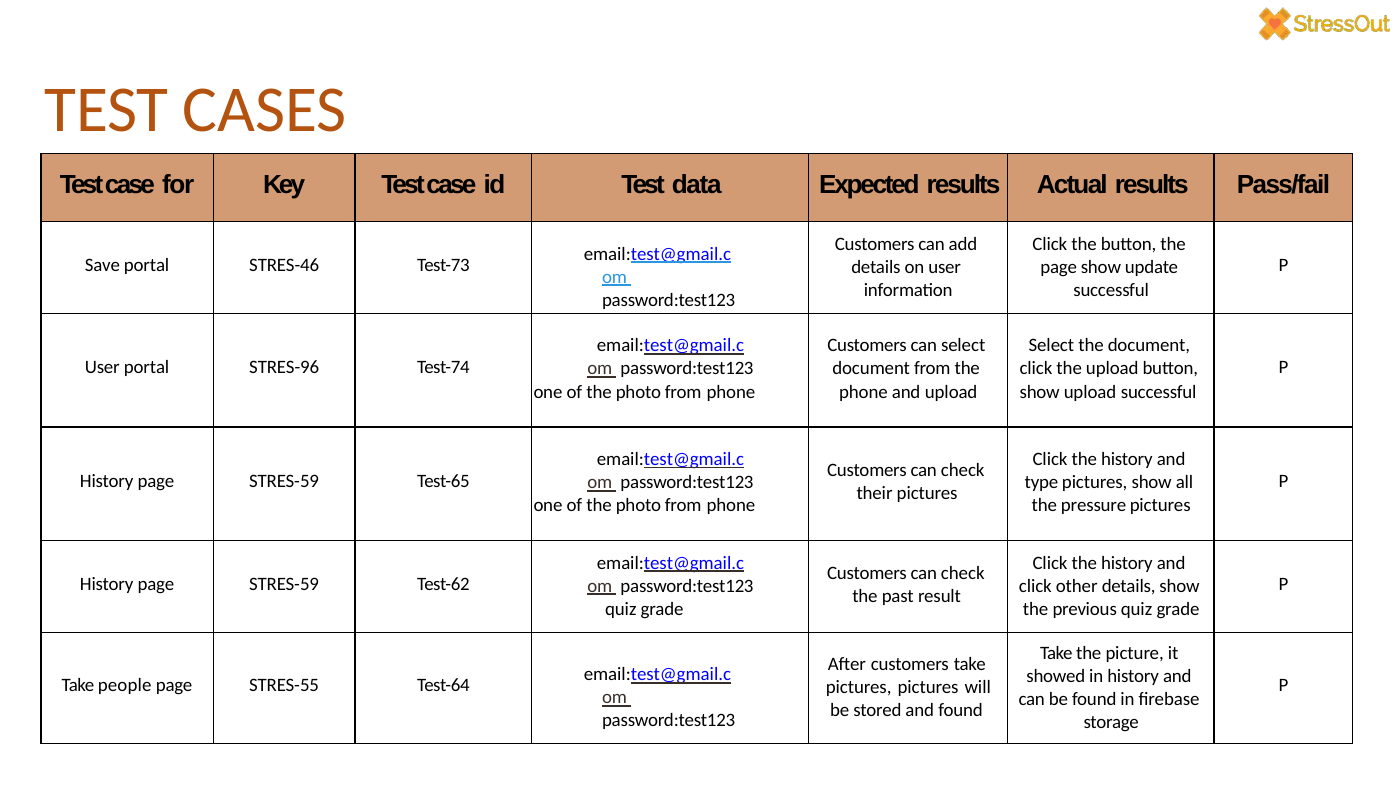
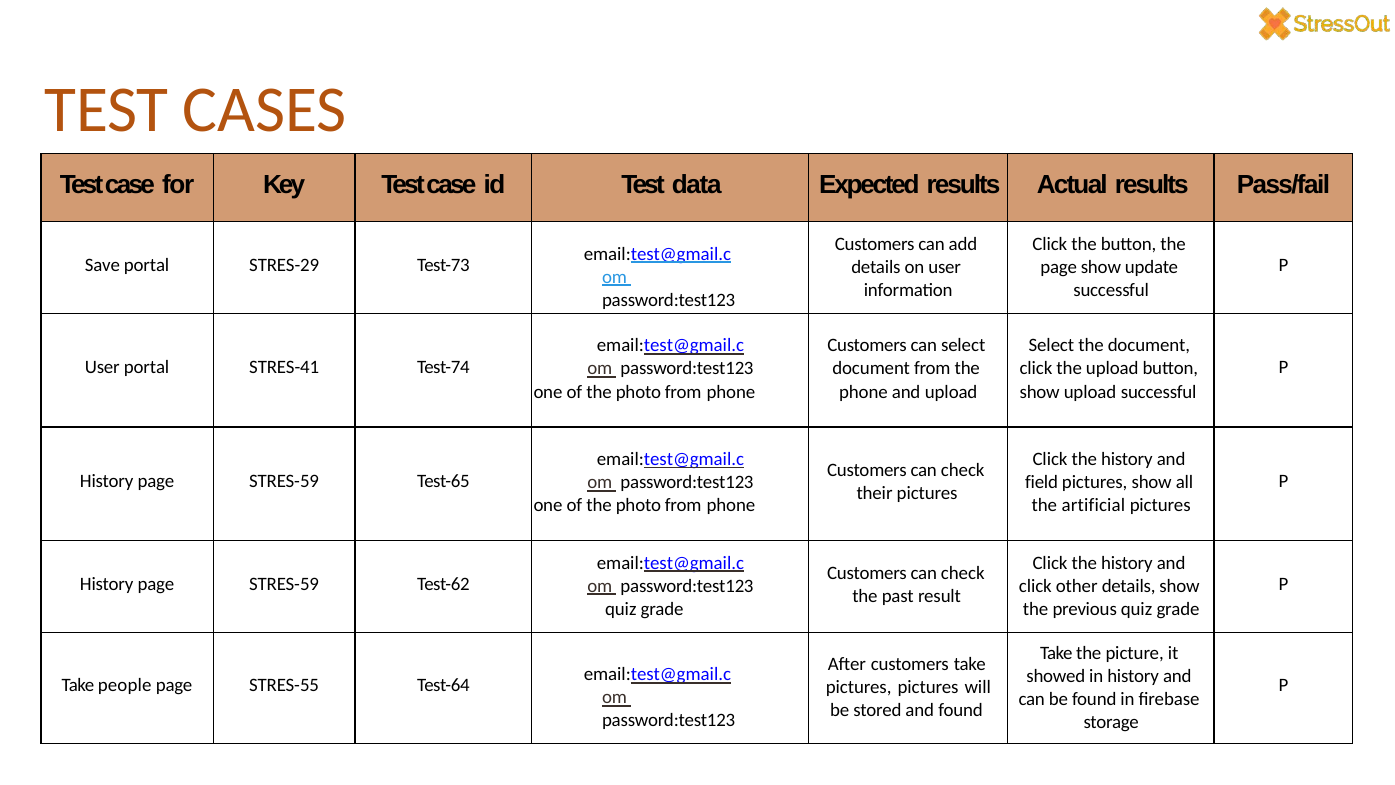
STRES-46: STRES-46 -> STRES-29 (284, 266)
STRES-96: STRES-96 -> STRES-41 (284, 367)
type: type -> field (1042, 482)
pressure: pressure -> artificial (1093, 505)
